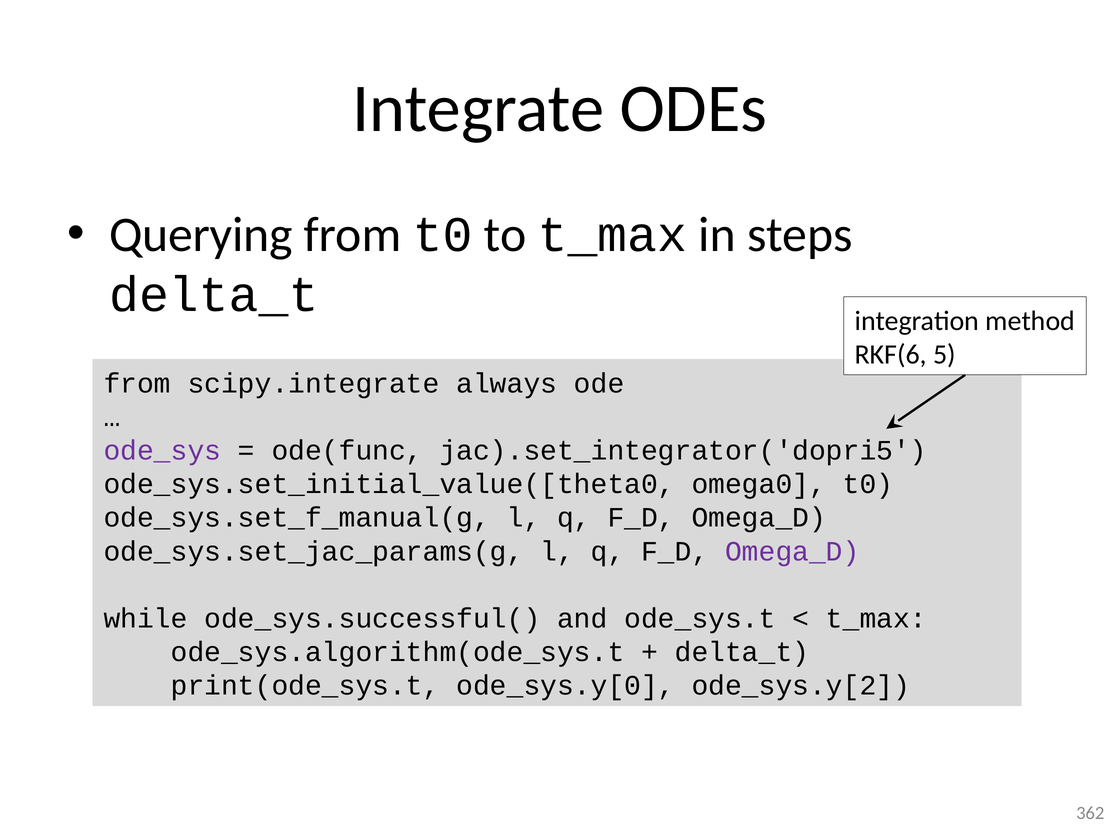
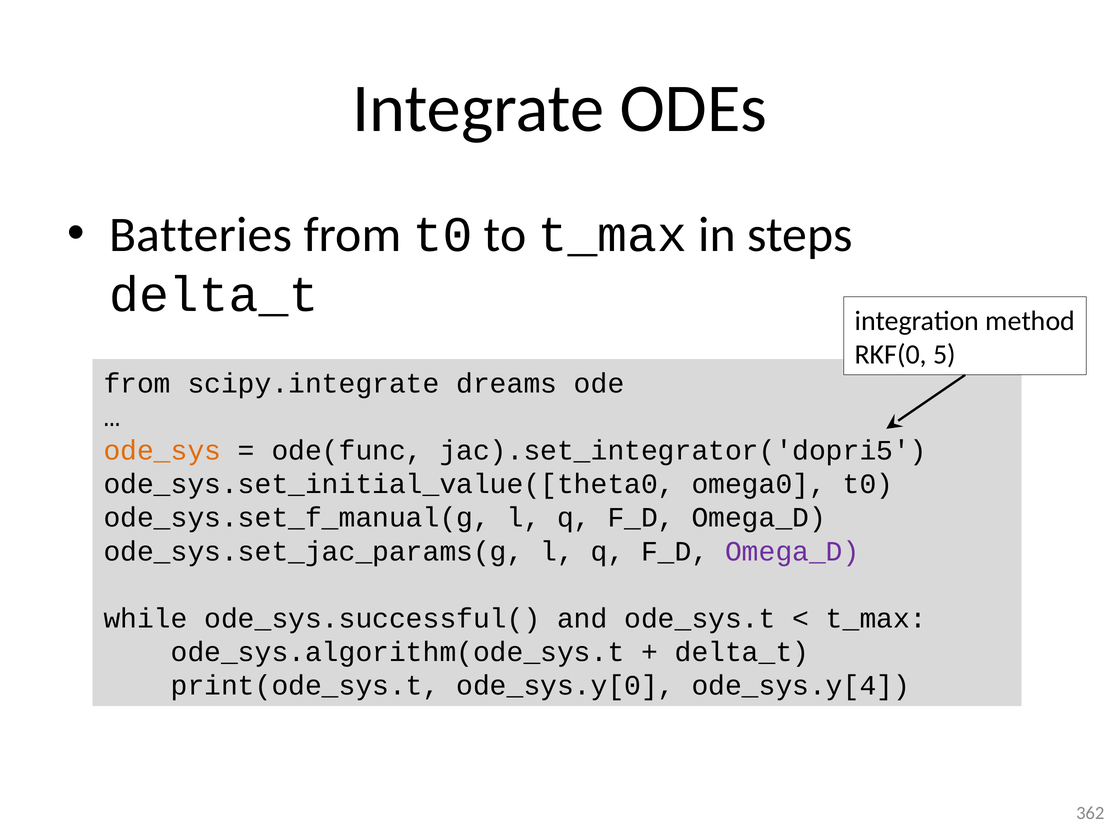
Querying: Querying -> Batteries (201, 235)
RKF(6: RKF(6 -> RKF(0 (891, 355)
always: always -> dreams (507, 383)
ode_sys colour: purple -> orange (162, 451)
ode_sys.y[2: ode_sys.y[2 -> ode_sys.y[4 (801, 686)
